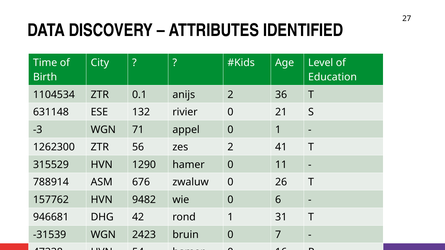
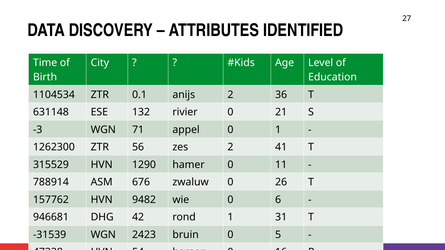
7: 7 -> 5 (278, 235)
